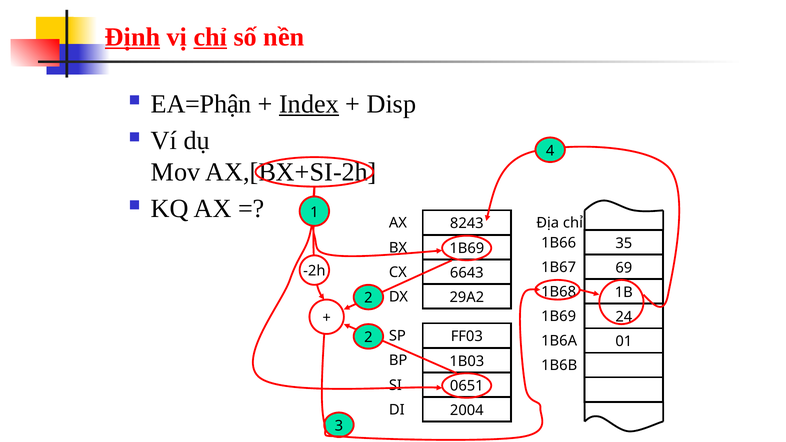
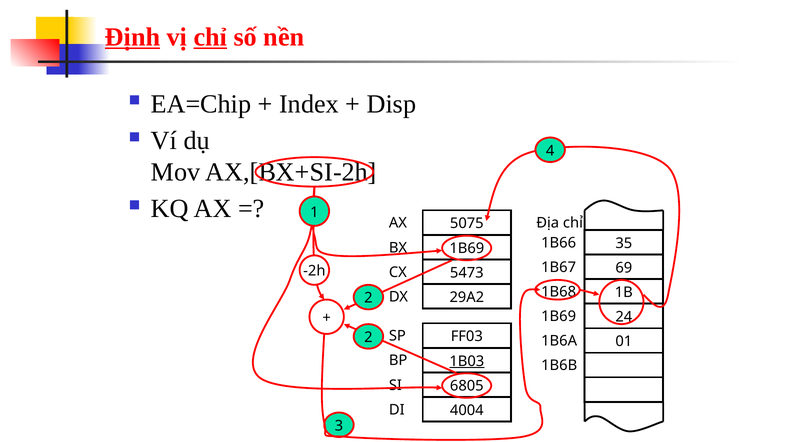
EA=Phận: EA=Phận -> EA=Chip (201, 104)
Index underline: present -> none (309, 104)
8243: 8243 -> 5075 (467, 224)
6643: 6643 -> 5473 (467, 273)
1B03 underline: none -> present (467, 361)
0651: 0651 -> 6805 (467, 386)
2004: 2004 -> 4004 (467, 410)
